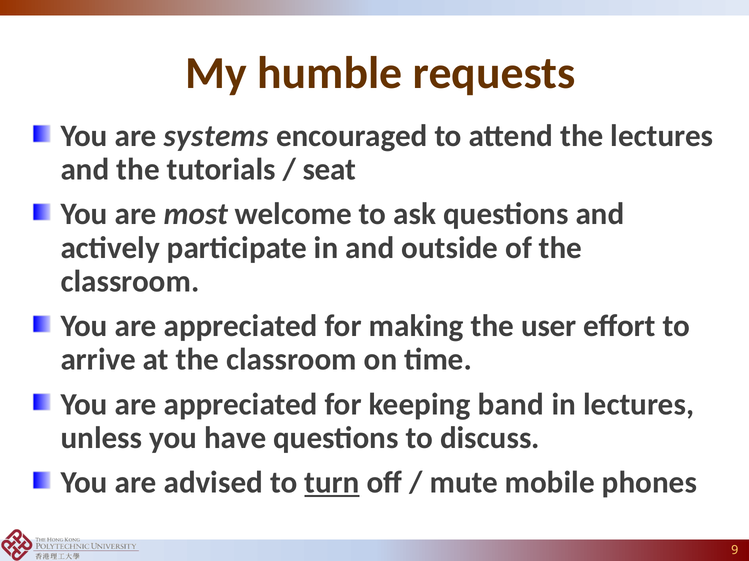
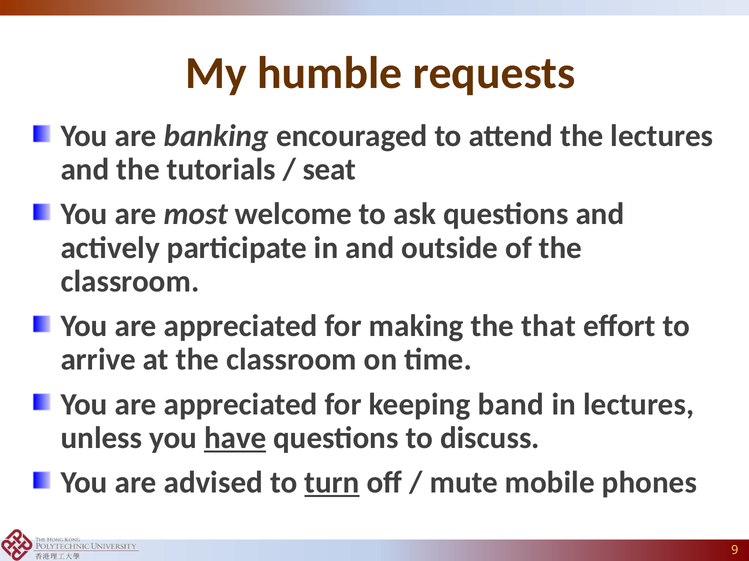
systems: systems -> banking (216, 136)
user: user -> that (549, 326)
have underline: none -> present (235, 439)
